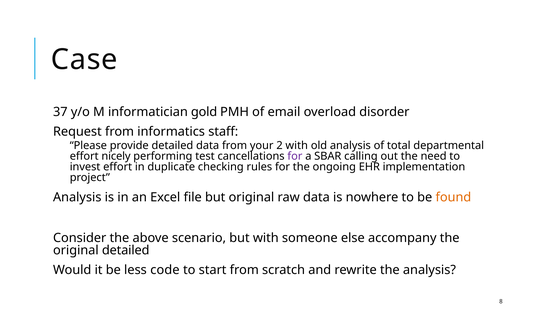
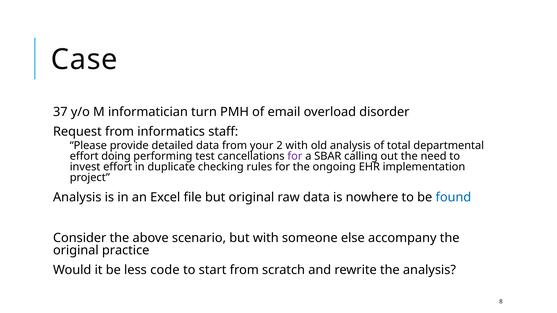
gold: gold -> turn (204, 112)
nicely: nicely -> doing (116, 156)
found colour: orange -> blue (453, 198)
original detailed: detailed -> practice (126, 251)
